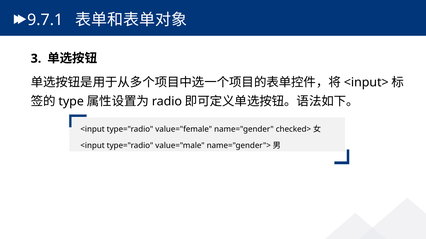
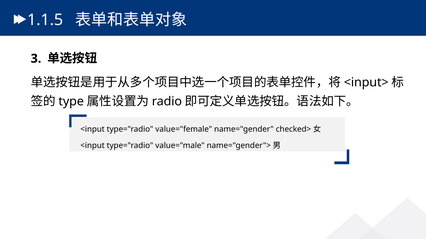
9.7.1: 9.7.1 -> 1.1.5 (45, 20)
